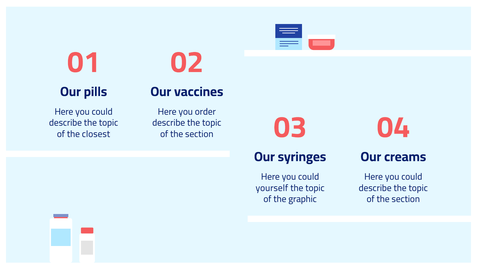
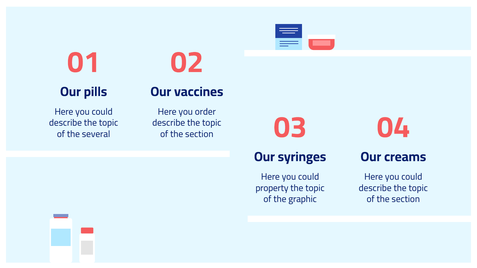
closest: closest -> several (96, 134)
yourself: yourself -> property (272, 188)
